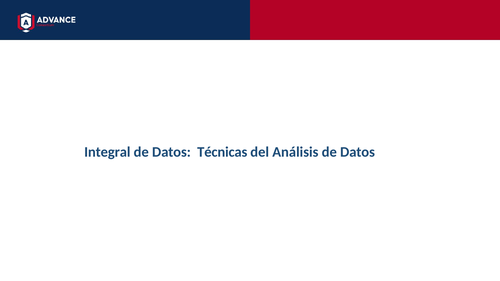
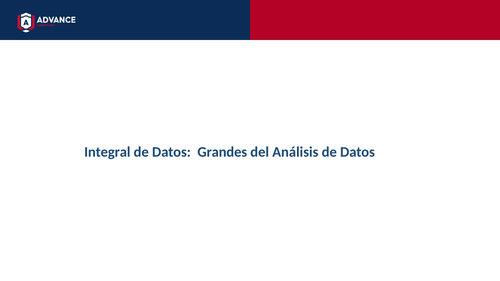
Técnicas: Técnicas -> Grandes (222, 152)
